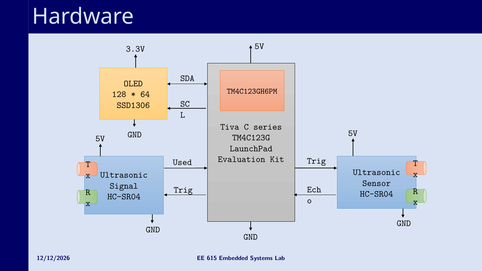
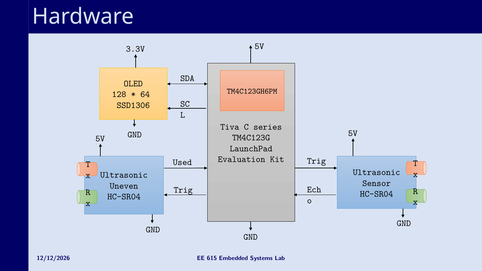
Signal: Signal -> Uneven (124, 186)
